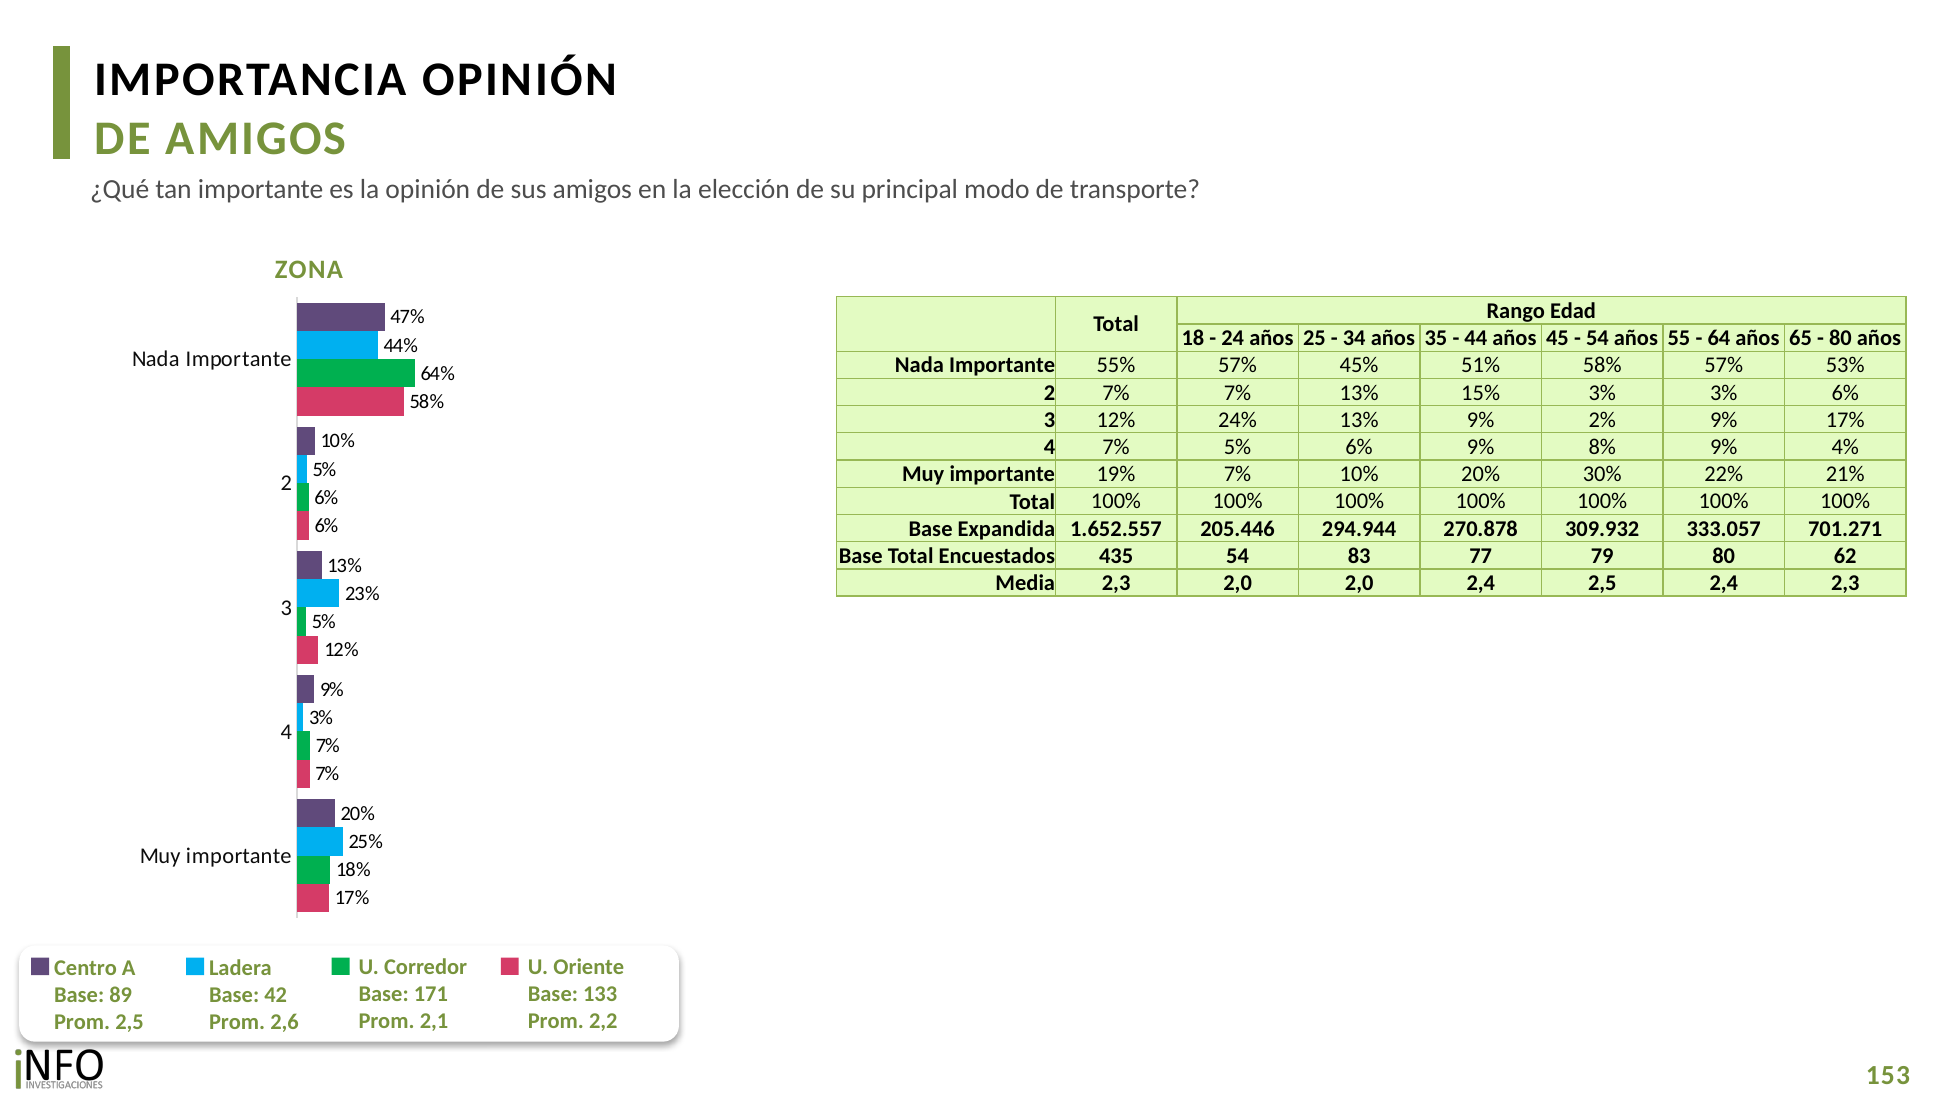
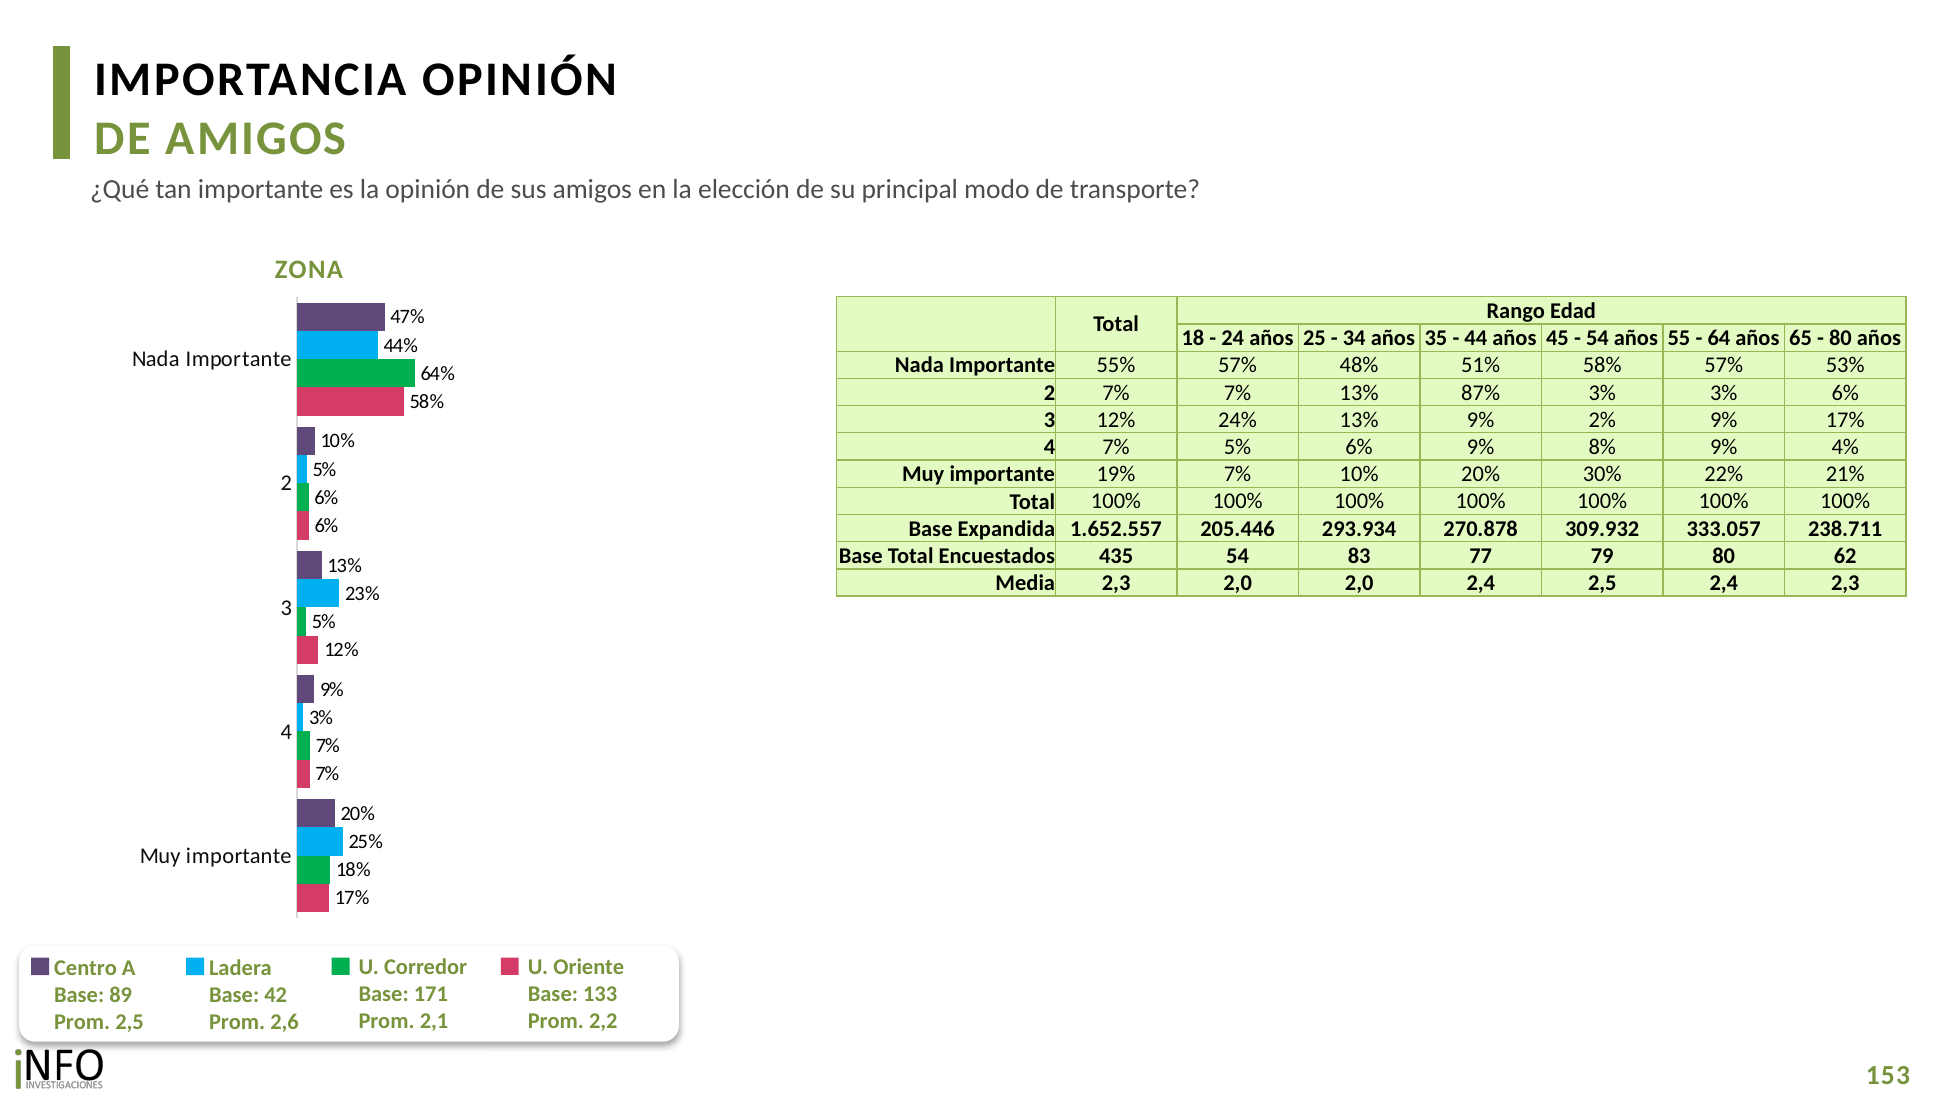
45%: 45% -> 48% (1359, 365)
15%: 15% -> 87% (1481, 392)
294.944: 294.944 -> 293.934 (1359, 528)
701.271: 701.271 -> 238.711 (1845, 528)
